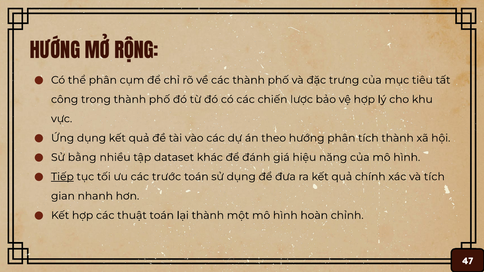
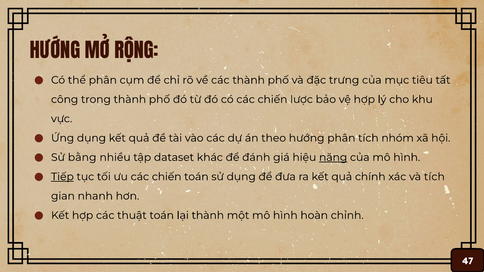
tích thành: thành -> nhóm (398, 138)
năng underline: none -> present (333, 157)
ưu các trước: trước -> chiến (167, 177)
